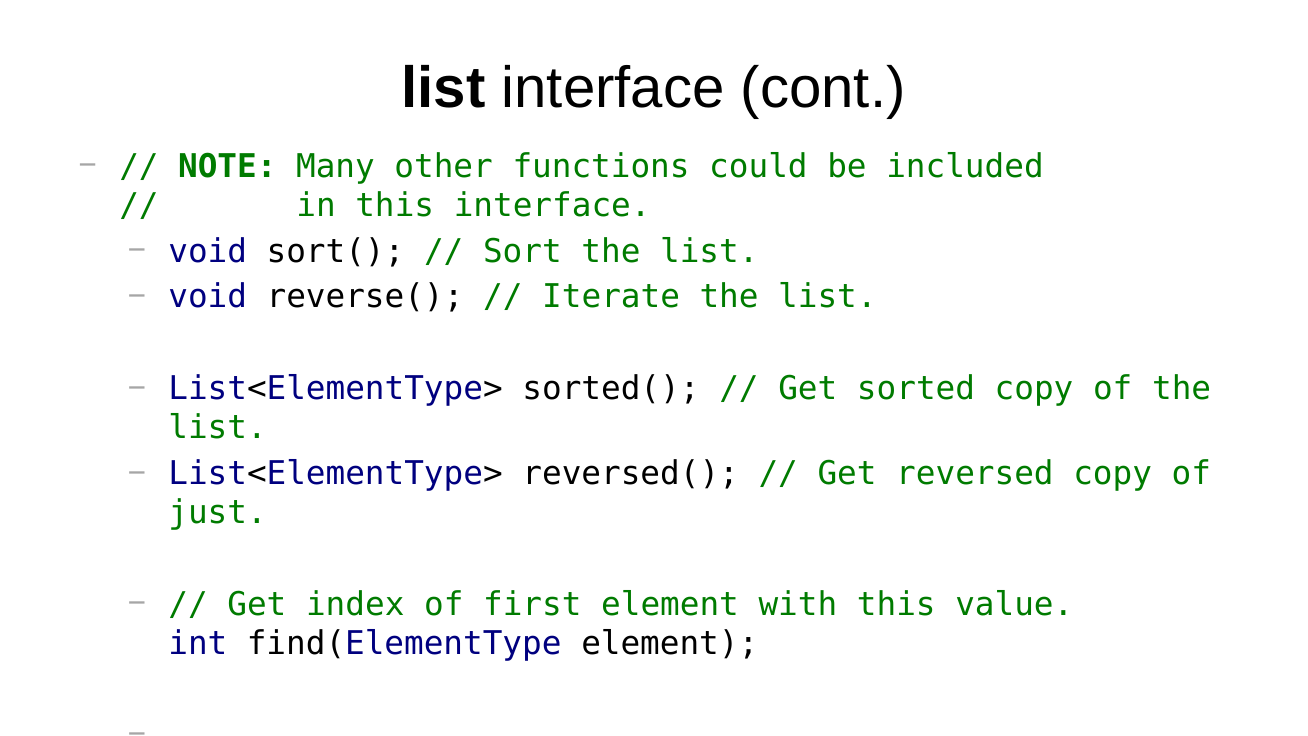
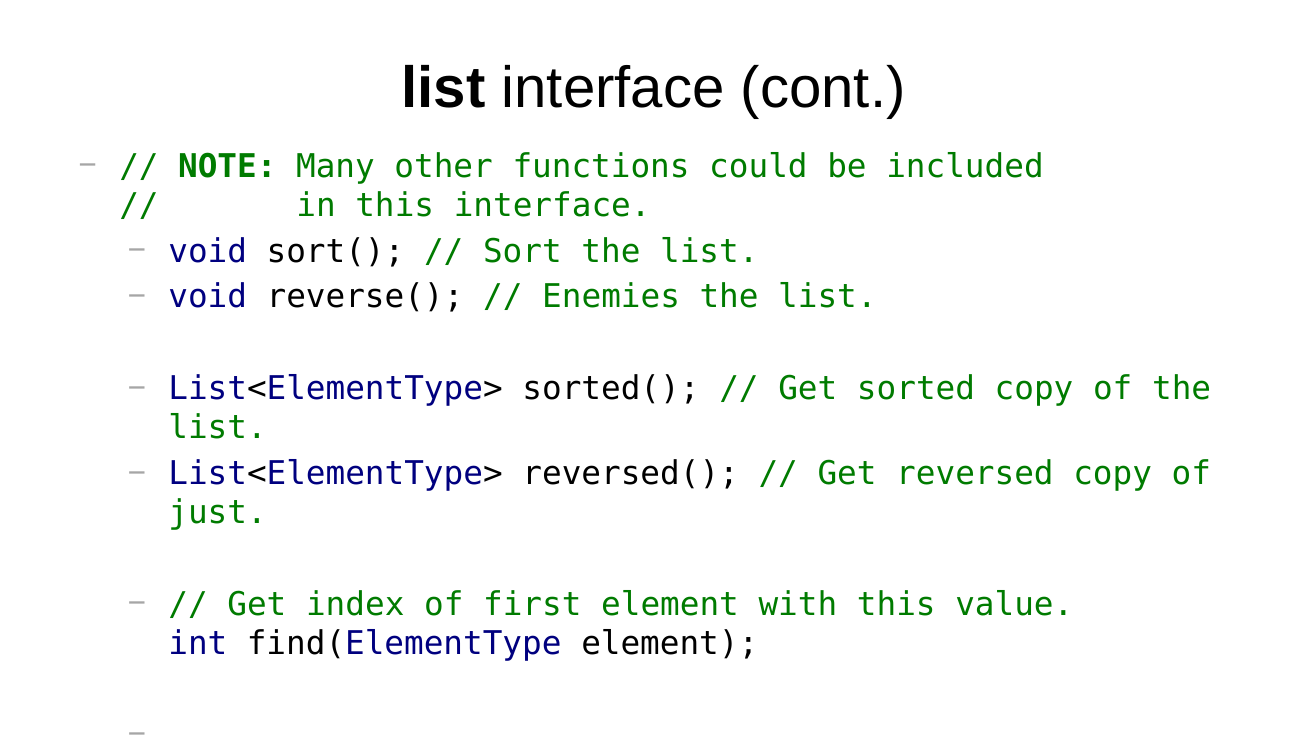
Iterate: Iterate -> Enemies (611, 297)
